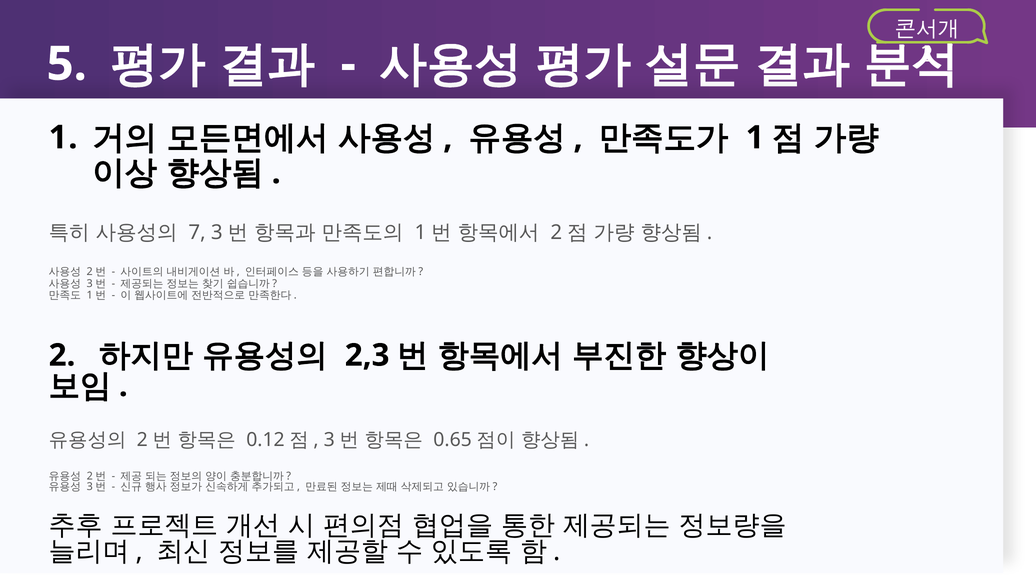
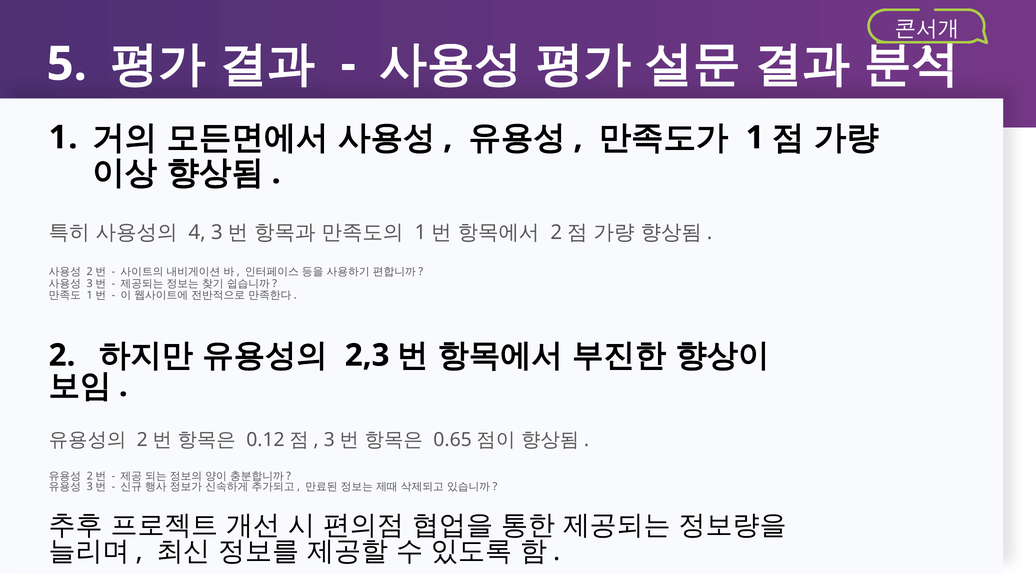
7: 7 -> 4 (197, 233)
